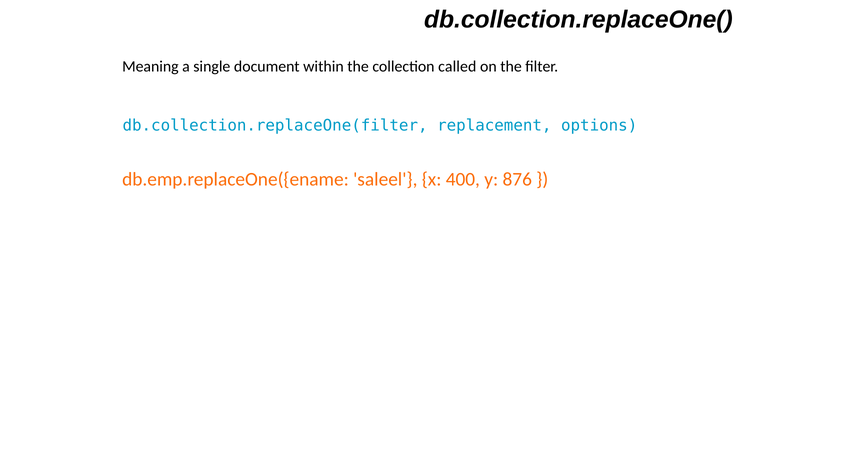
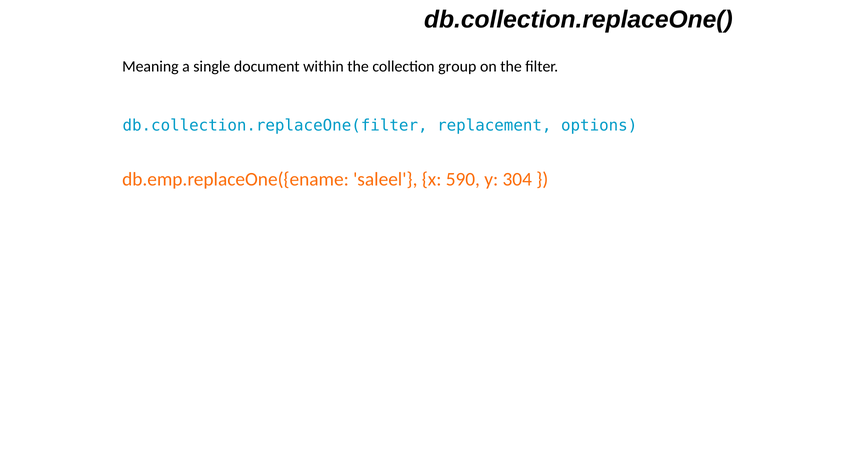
called: called -> group (457, 67)
400: 400 -> 590 (463, 179)
876: 876 -> 304 (517, 179)
